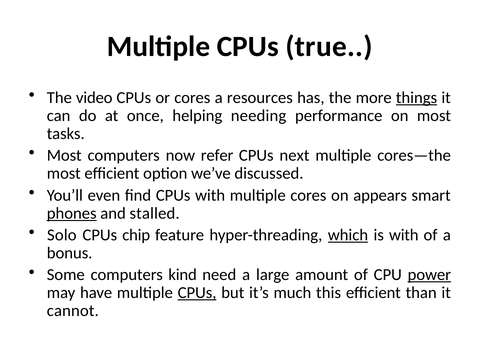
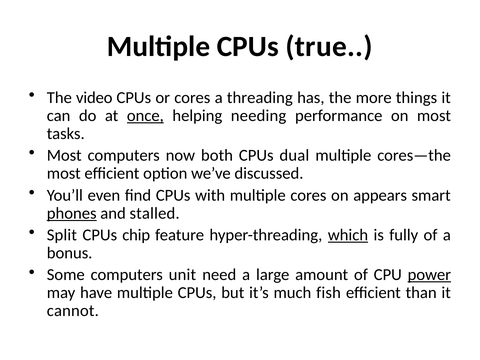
resources: resources -> threading (260, 98)
things underline: present -> none (416, 98)
once underline: none -> present (145, 116)
refer: refer -> both (217, 155)
next: next -> dual (294, 155)
Solo: Solo -> Split (62, 235)
is with: with -> fully (404, 235)
kind: kind -> unit (182, 275)
CPUs underline: present -> none (197, 293)
this: this -> fish (329, 293)
